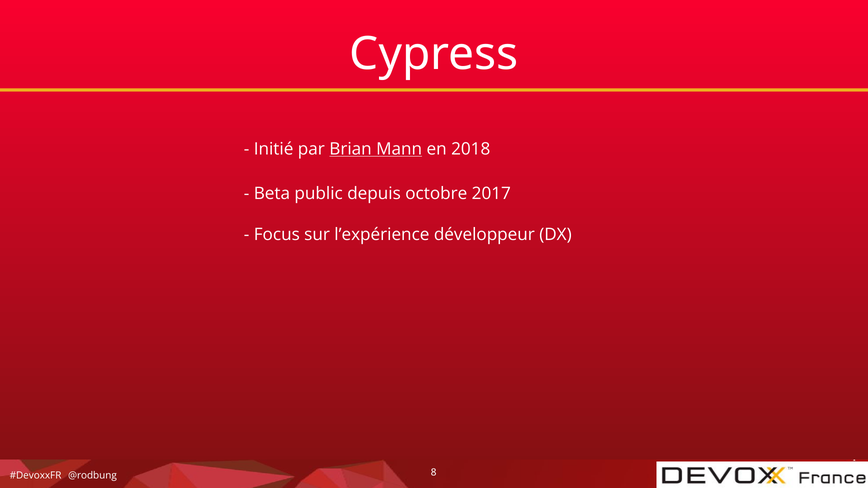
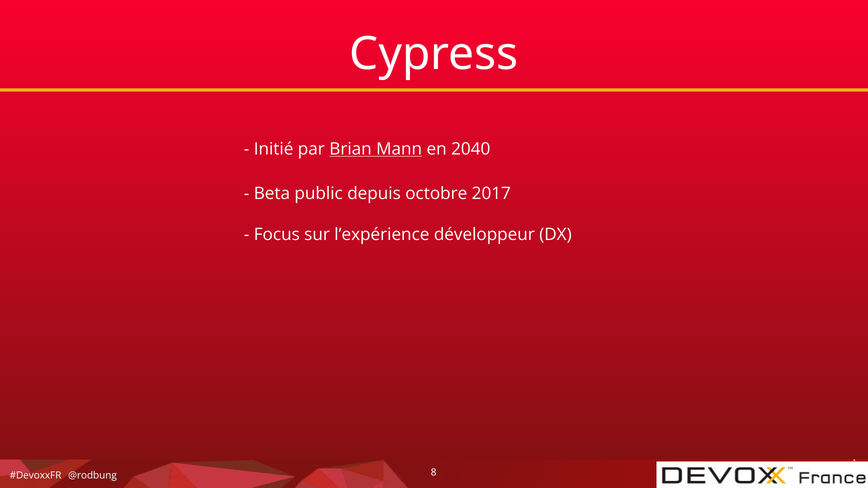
2018: 2018 -> 2040 (471, 149)
